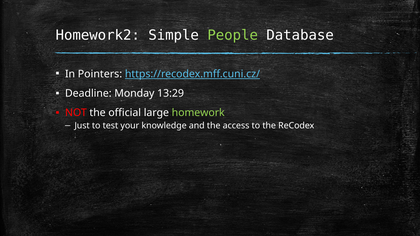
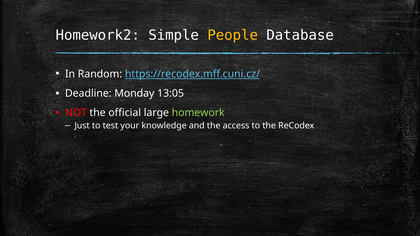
People colour: light green -> yellow (233, 35)
Pointers: Pointers -> Random (100, 74)
13:29: 13:29 -> 13:05 (171, 94)
